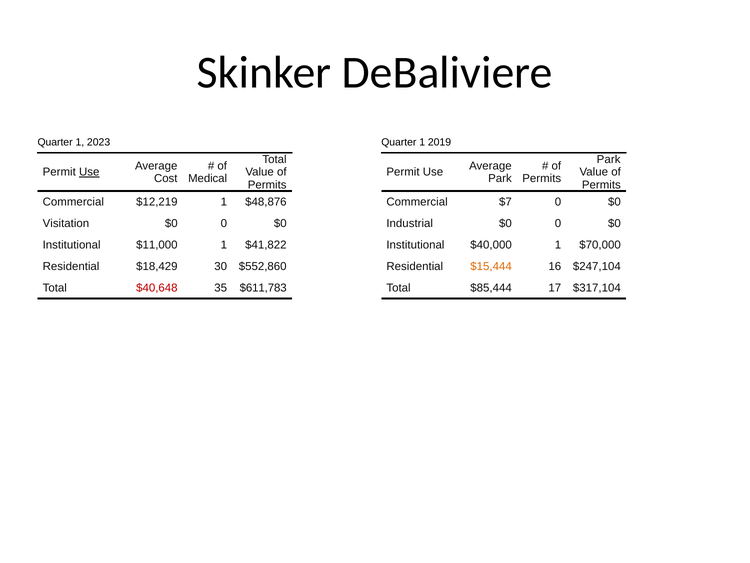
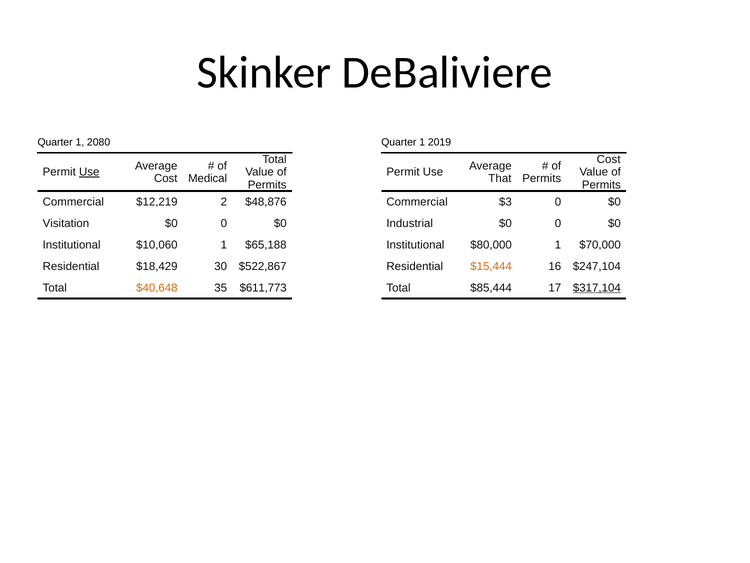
2023: 2023 -> 2080 (99, 142)
Park: Park -> Cost (609, 159)
Park: Park -> That (500, 178)
$12,219 1: 1 -> 2 (224, 202)
$7: $7 -> $3 (505, 202)
$11,000: $11,000 -> $10,060 (157, 245)
$41,822: $41,822 -> $65,188 (266, 245)
$40,000: $40,000 -> $80,000 (491, 245)
$552,860: $552,860 -> $522,867 (263, 266)
$40,648 colour: red -> orange (157, 288)
$611,783: $611,783 -> $611,773 (263, 288)
$317,104 underline: none -> present (597, 288)
